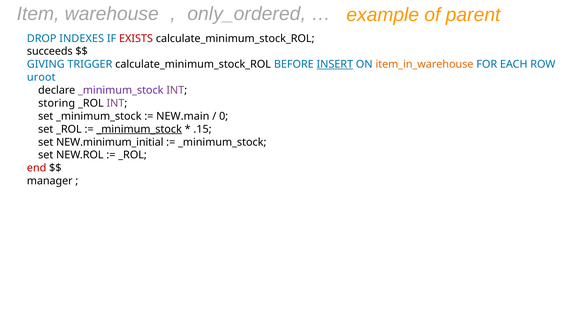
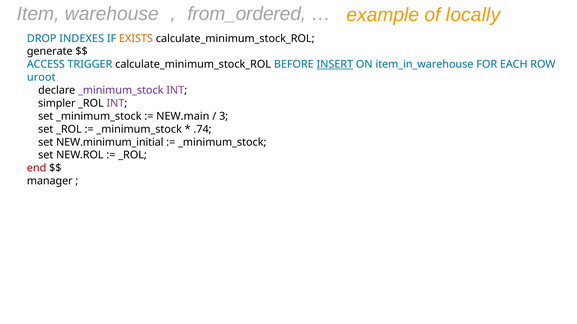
only_ordered: only_ordered -> from_ordered (247, 14)
parent: parent -> locally (473, 15)
EXISTS colour: red -> orange (136, 39)
succeeds: succeeds -> generate (50, 51)
GIVING: GIVING -> ACCESS (46, 64)
item_in_warehouse colour: orange -> blue (425, 64)
storing: storing -> simpler (57, 103)
0: 0 -> 3 (224, 116)
_minimum_stock underline: present -> none (139, 129)
.15: .15 -> .74 (203, 129)
